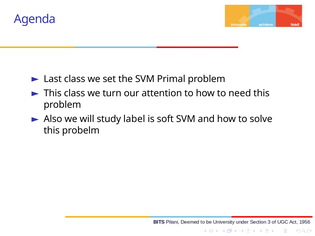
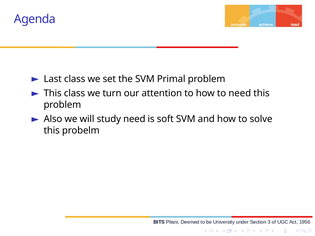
study label: label -> need (134, 119)
